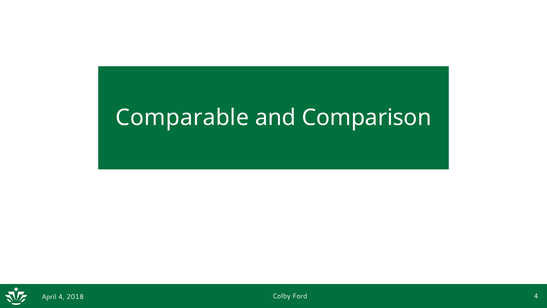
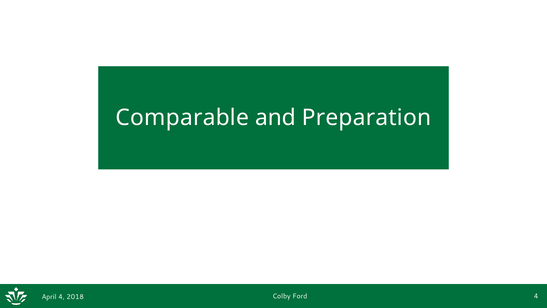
Comparison: Comparison -> Preparation (366, 118)
